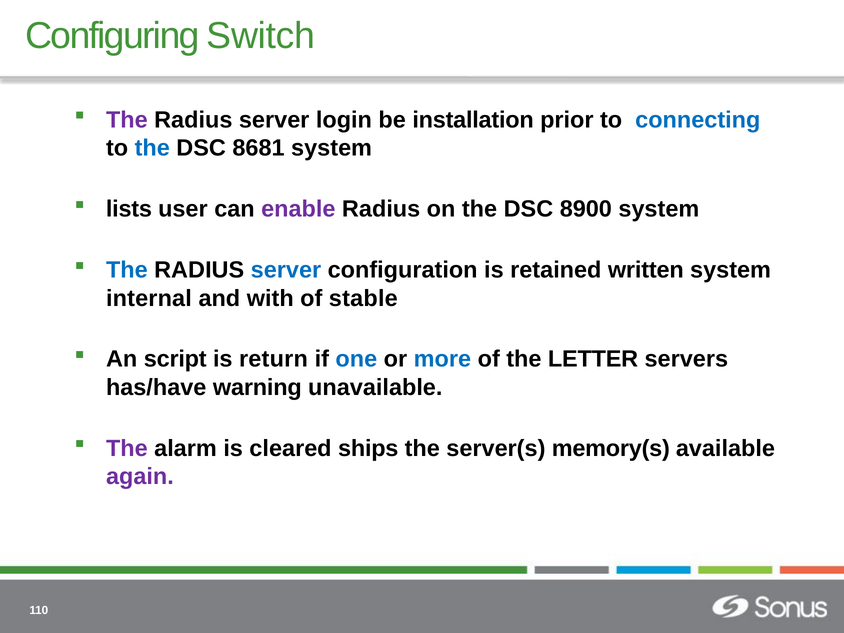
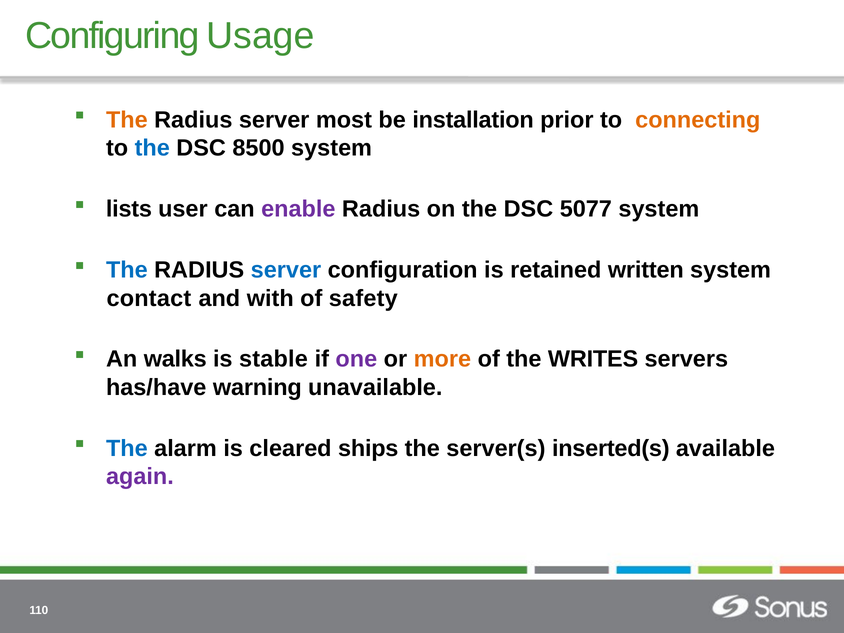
Switch: Switch -> Usage (261, 36)
The colour: purple -> orange (127, 120)
login: login -> most (344, 120)
connecting colour: blue -> orange (698, 120)
8681: 8681 -> 8500 (259, 148)
8900: 8900 -> 5077 (586, 209)
internal: internal -> contact (149, 298)
stable: stable -> safety (363, 298)
script: script -> walks (175, 359)
return: return -> stable (273, 359)
one colour: blue -> purple (356, 359)
more colour: blue -> orange (442, 359)
LETTER: LETTER -> WRITES (593, 359)
The colour: purple -> blue (127, 448)
memory(s: memory(s -> inserted(s (611, 448)
